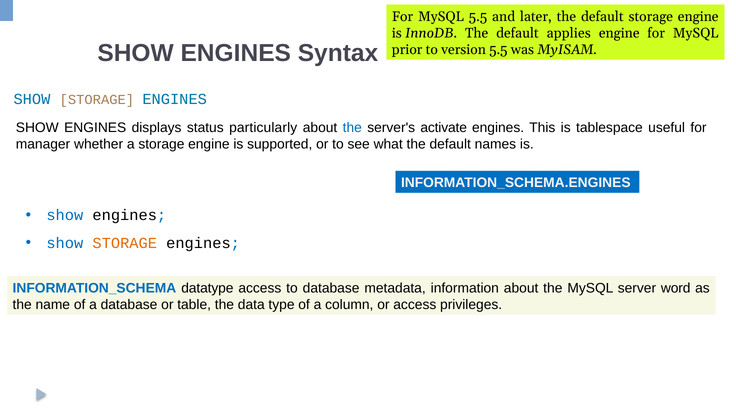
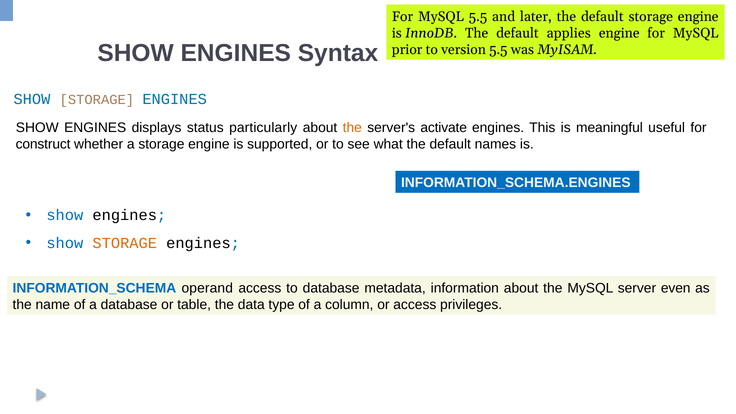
the colour: blue -> orange (352, 128)
tablespace: tablespace -> meaningful (609, 128)
manager: manager -> construct (43, 144)
datatype: datatype -> operand (207, 288)
word: word -> even (676, 288)
